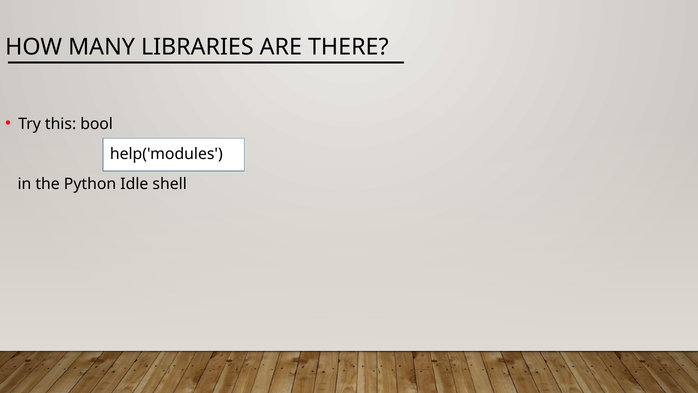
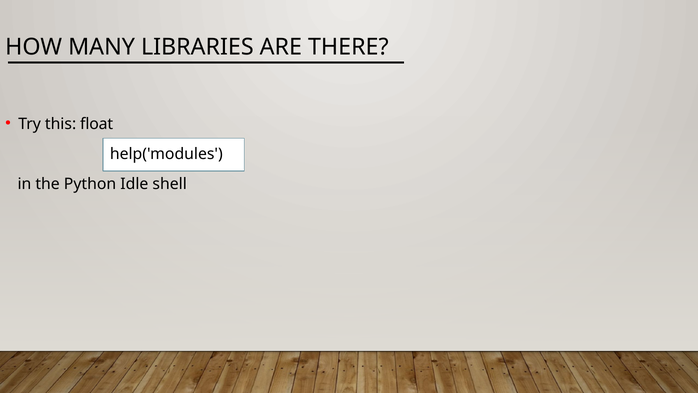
bool: bool -> float (97, 124)
